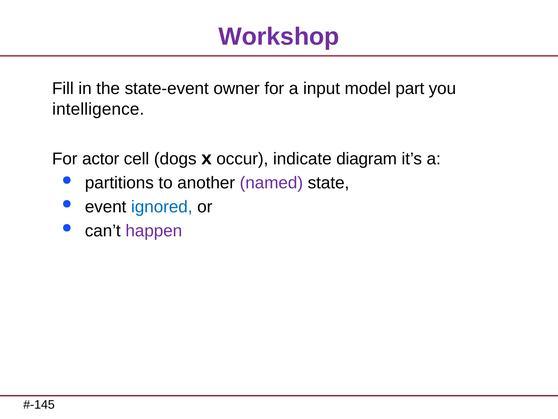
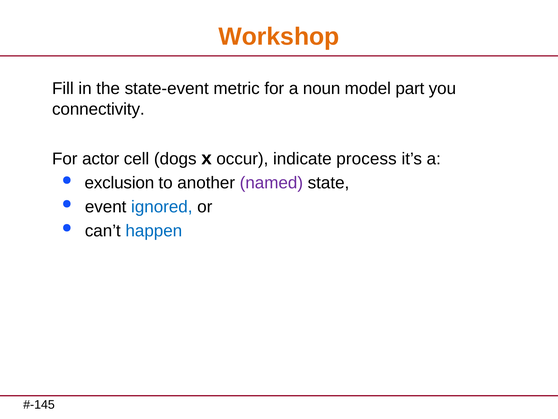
Workshop colour: purple -> orange (279, 37)
owner: owner -> metric (237, 89)
input: input -> noun (322, 89)
intelligence: intelligence -> connectivity (98, 109)
diagram: diagram -> process (366, 159)
partitions: partitions -> exclusion (119, 183)
happen colour: purple -> blue (154, 230)
